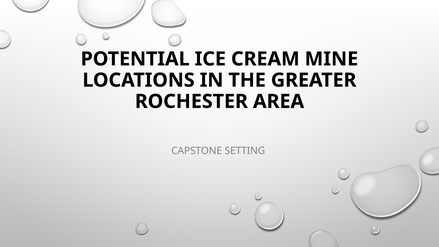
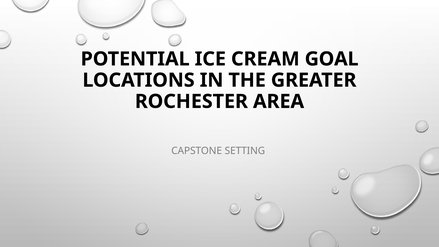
MINE: MINE -> GOAL (332, 59)
